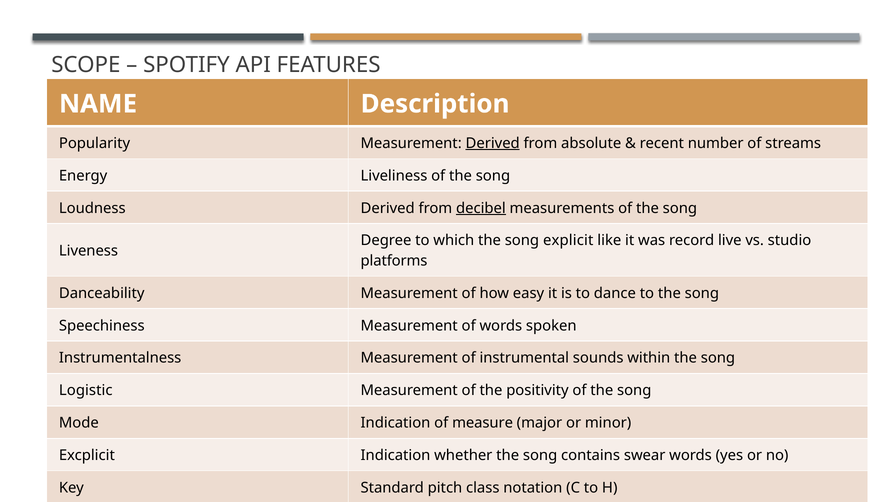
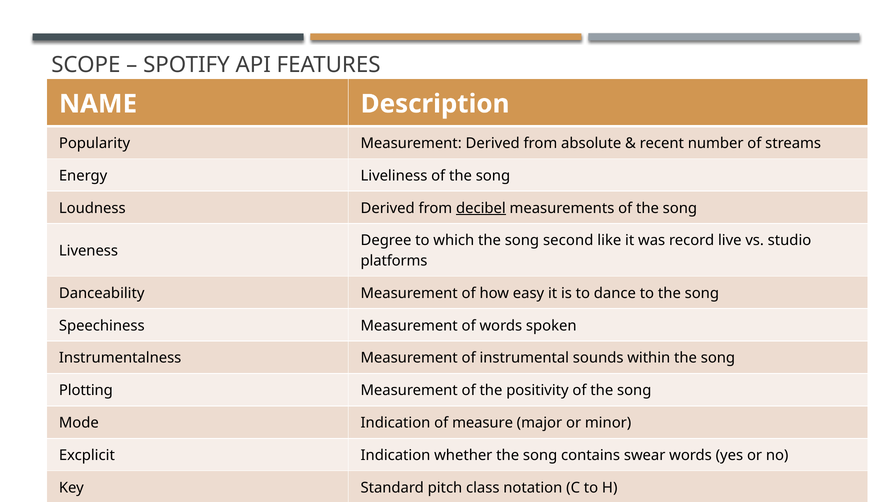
Derived underline: present -> none (493, 143)
explicit: explicit -> second (568, 240)
Logistic: Logistic -> Plotting (86, 390)
